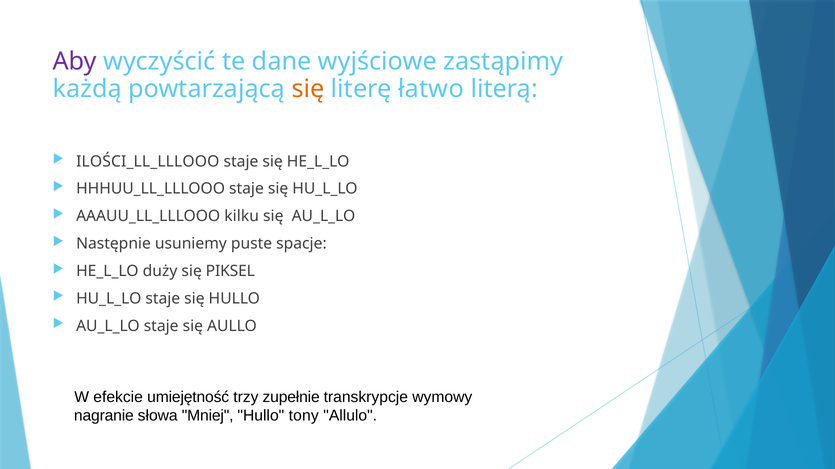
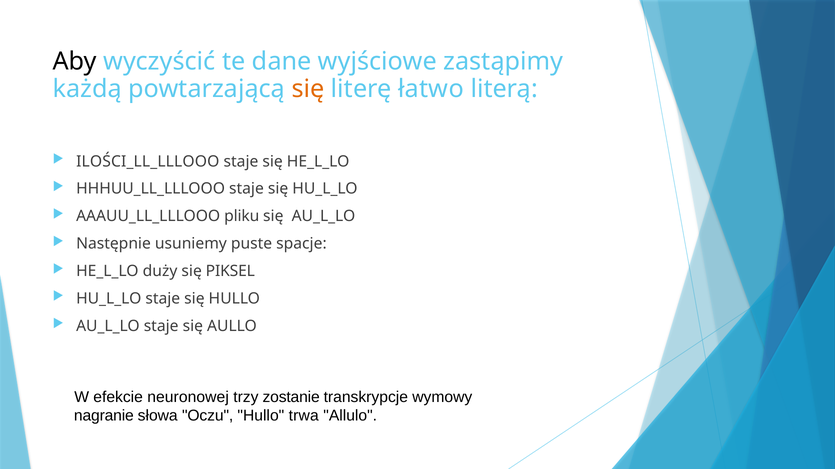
Aby colour: purple -> black (75, 62)
kilku: kilku -> pliku (242, 217)
umiejętność: umiejętność -> neuronowej (188, 397)
zupełnie: zupełnie -> zostanie (291, 397)
Mniej: Mniej -> Oczu (208, 416)
tony: tony -> trwa (304, 416)
